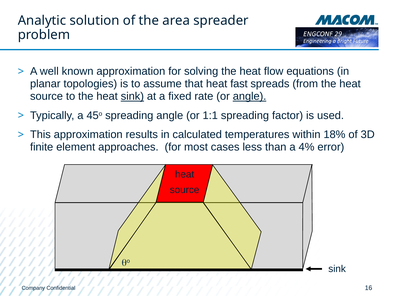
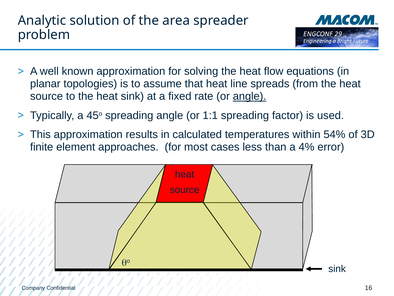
fast: fast -> line (239, 84)
sink underline: present -> none (132, 96)
18%: 18% -> 54% (334, 134)
